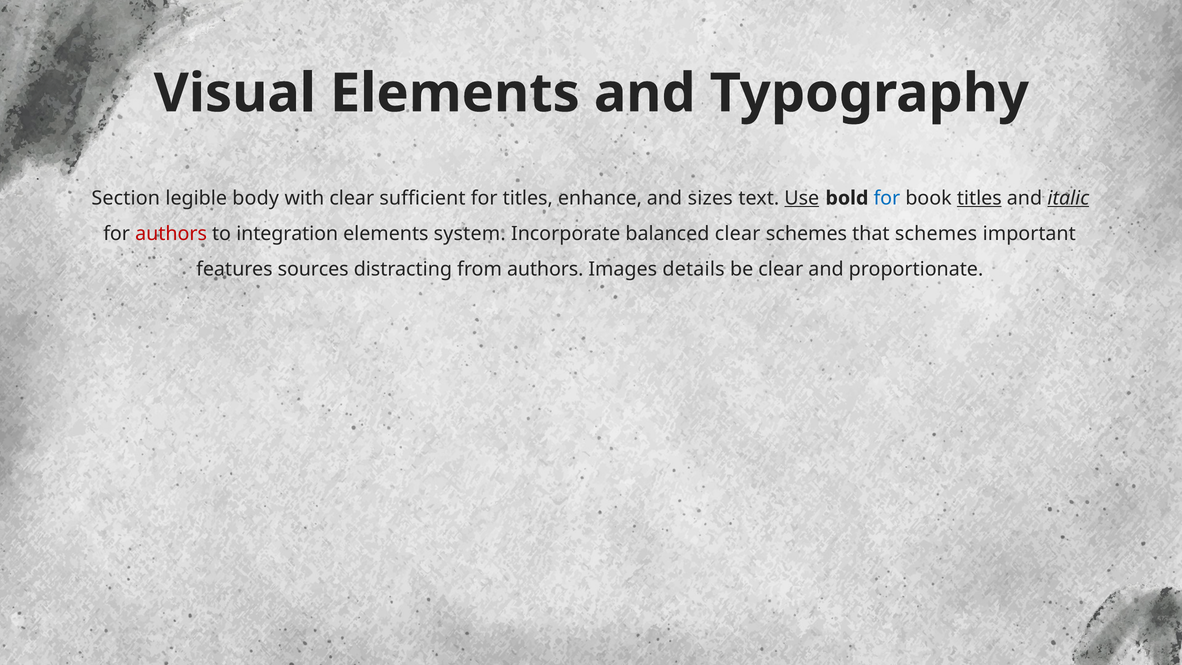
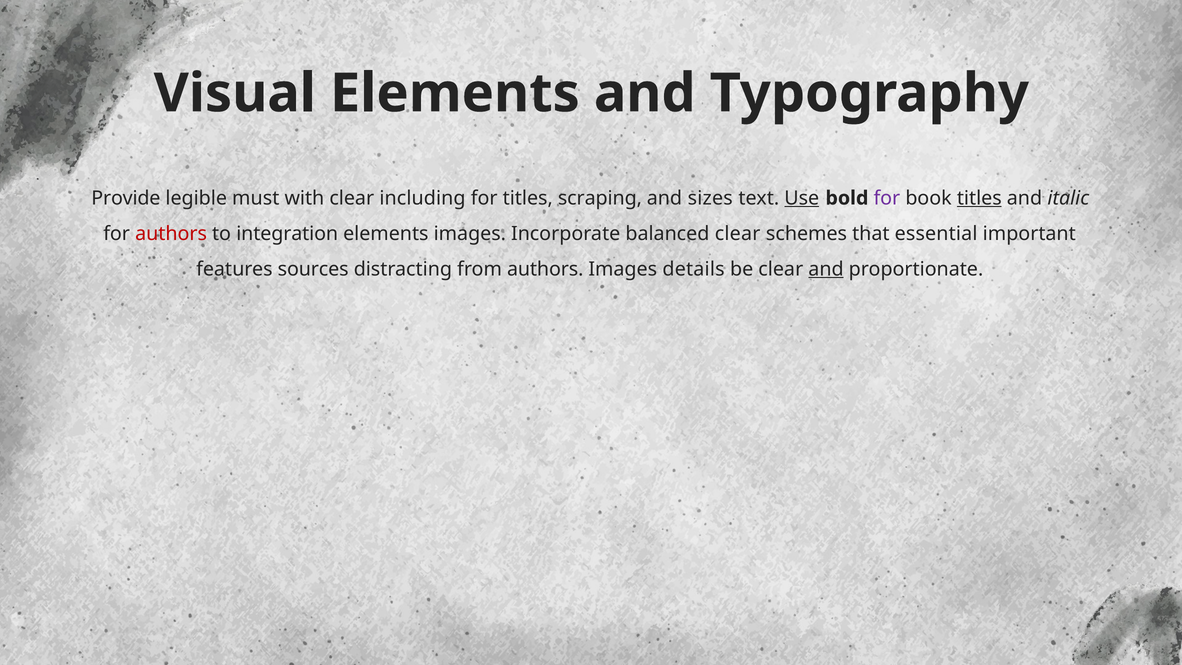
Section: Section -> Provide (126, 198)
body: body -> must (256, 198)
sufficient: sufficient -> including (422, 198)
enhance: enhance -> scraping (600, 198)
for colour: blue -> purple (887, 198)
italic underline: present -> none (1068, 198)
elements system: system -> images (470, 234)
that schemes: schemes -> essential (936, 234)
and underline: none -> present (826, 269)
